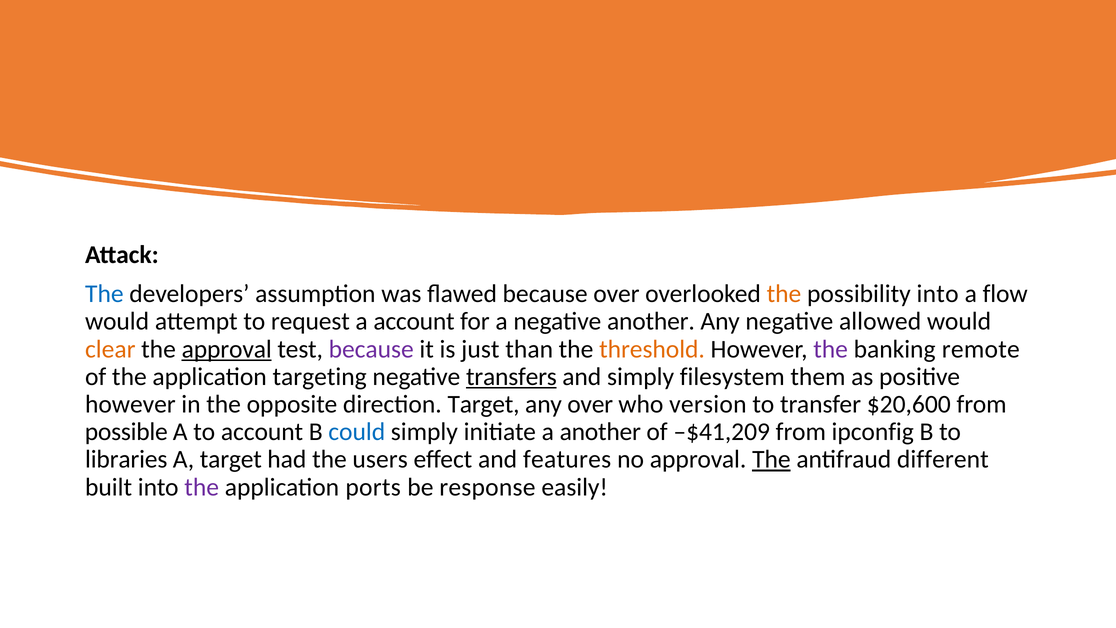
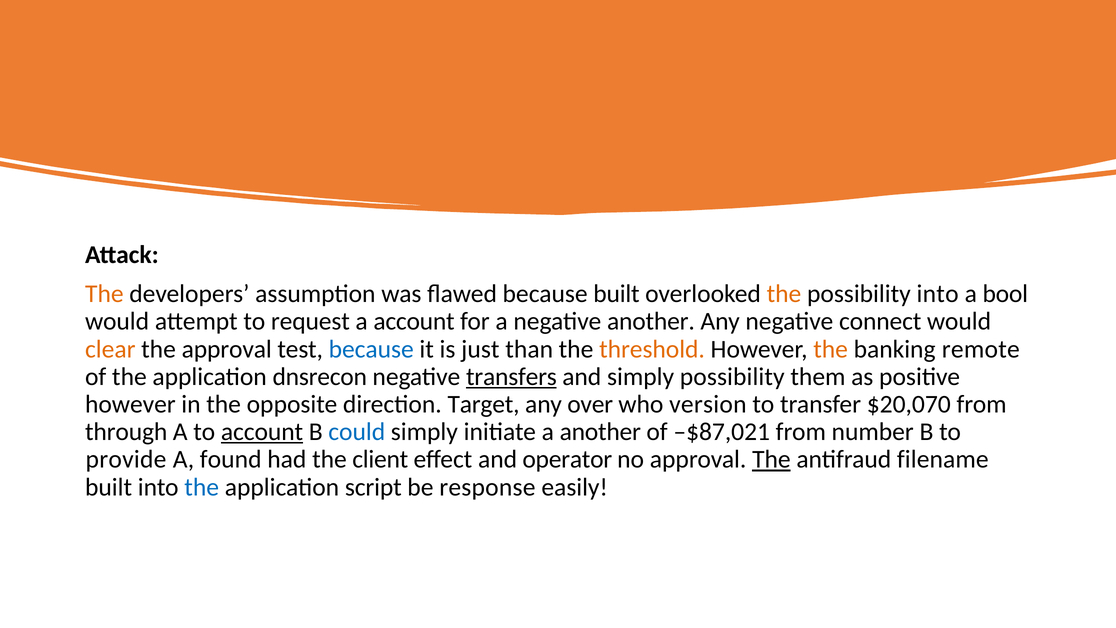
The colour: blue -> orange (104, 294)
because over: over -> built (617, 294)
flow: flow -> bool (1005, 294)
allowed: allowed -> connect (880, 321)
approval underline: present -> none (227, 349)
because colour: purple -> blue (371, 349)
the colour: purple -> orange (831, 349)
targeting: targeting -> dnsrecon (320, 377)
simply filesystem: filesystem -> possibility (732, 377)
$20,600: $20,600 -> $20,070 (909, 404)
possible: possible -> through (126, 432)
account underline: none -> present (262, 432)
–$41,209: –$41,209 -> –$87,021 (722, 432)
ipconfig: ipconfig -> number (873, 432)
libraries: libraries -> provide (126, 459)
A target: target -> found (231, 459)
users: users -> client (380, 459)
features: features -> operator (567, 459)
different: different -> filename (943, 459)
the colour: purple -> blue (202, 487)
ports: ports -> script (373, 487)
